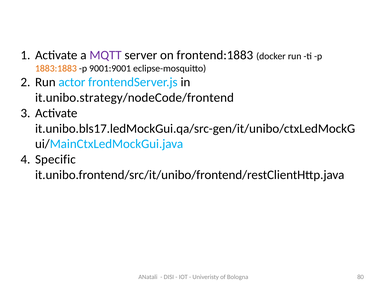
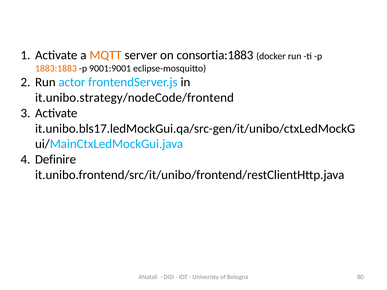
MQTT colour: purple -> orange (106, 55)
frontend:1883: frontend:1883 -> consortia:1883 (215, 55)
Specific: Specific -> Definire (56, 160)
